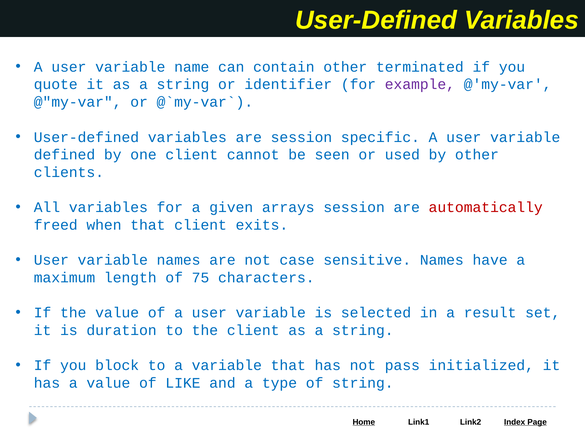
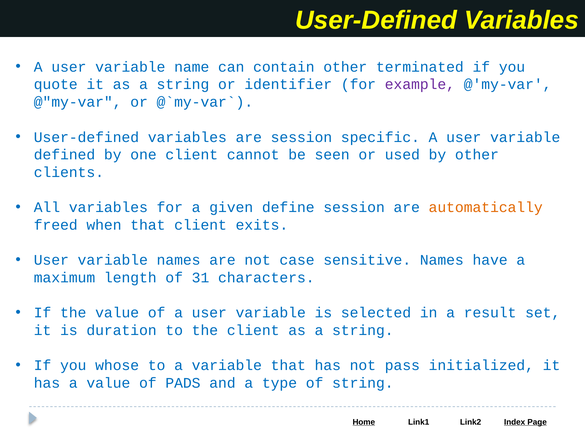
arrays: arrays -> define (288, 207)
automatically colour: red -> orange (486, 207)
75: 75 -> 31 (201, 277)
block: block -> whose (117, 365)
LIKE: LIKE -> PADS (183, 383)
